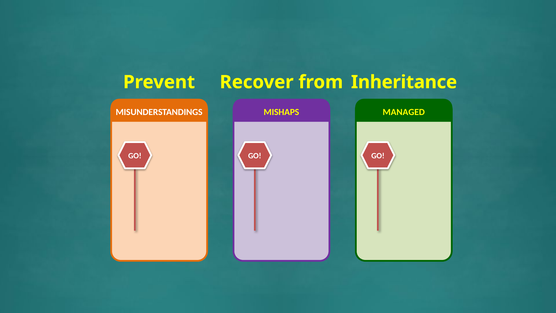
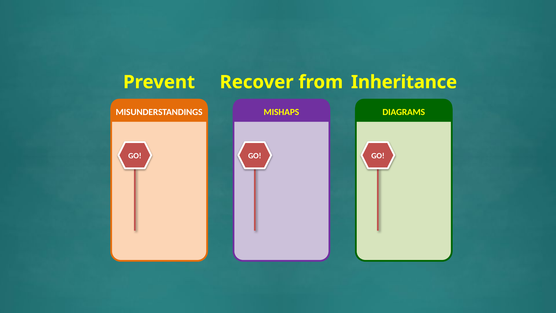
MANAGED: MANAGED -> DIAGRAMS (404, 112)
